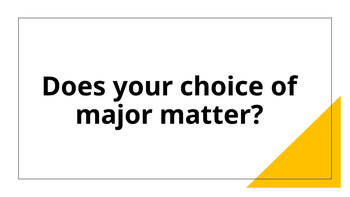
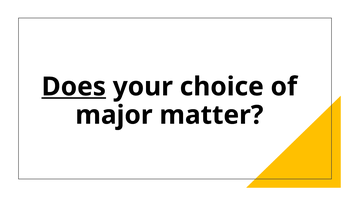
Does underline: none -> present (74, 87)
